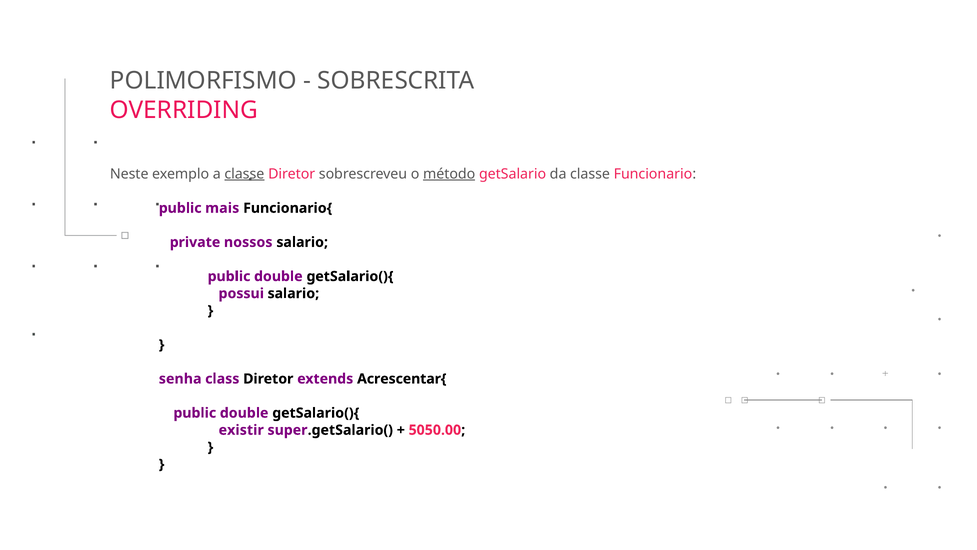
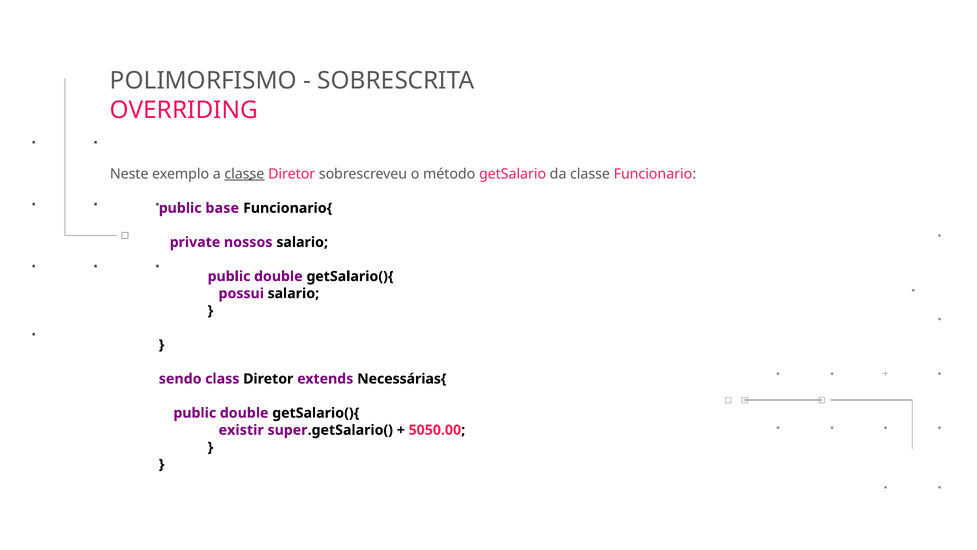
método underline: present -> none (449, 174)
mais: mais -> base (222, 208)
senha: senha -> sendo (180, 379)
Acrescentar{: Acrescentar{ -> Necessárias{ (402, 379)
